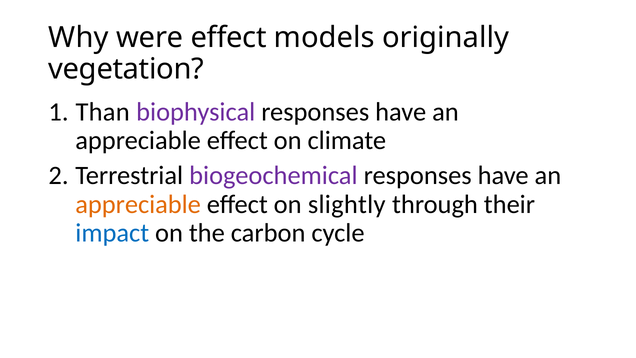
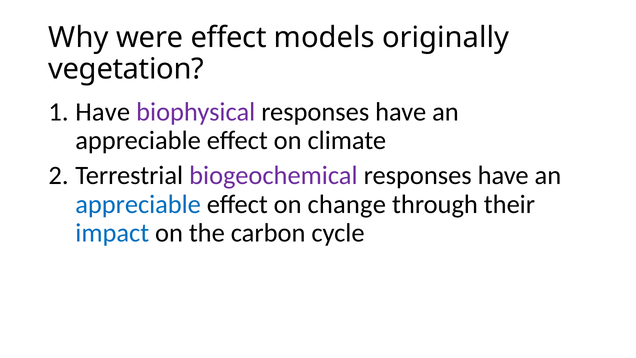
Than: Than -> Have (103, 112)
appreciable colour: orange -> blue (138, 204)
slightly: slightly -> change (347, 204)
